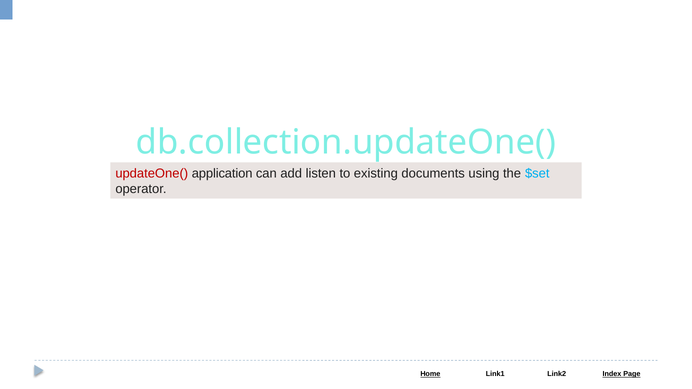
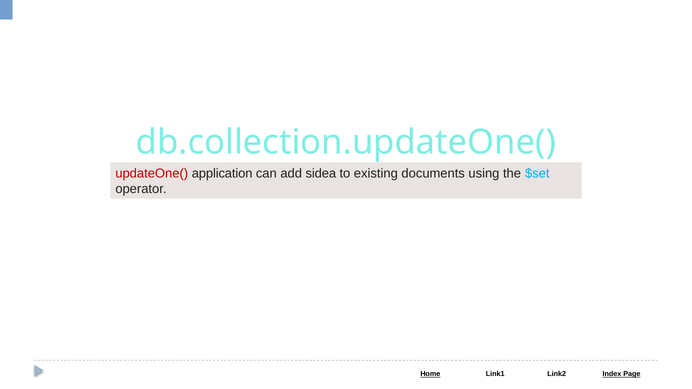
listen: listen -> sidea (321, 174)
